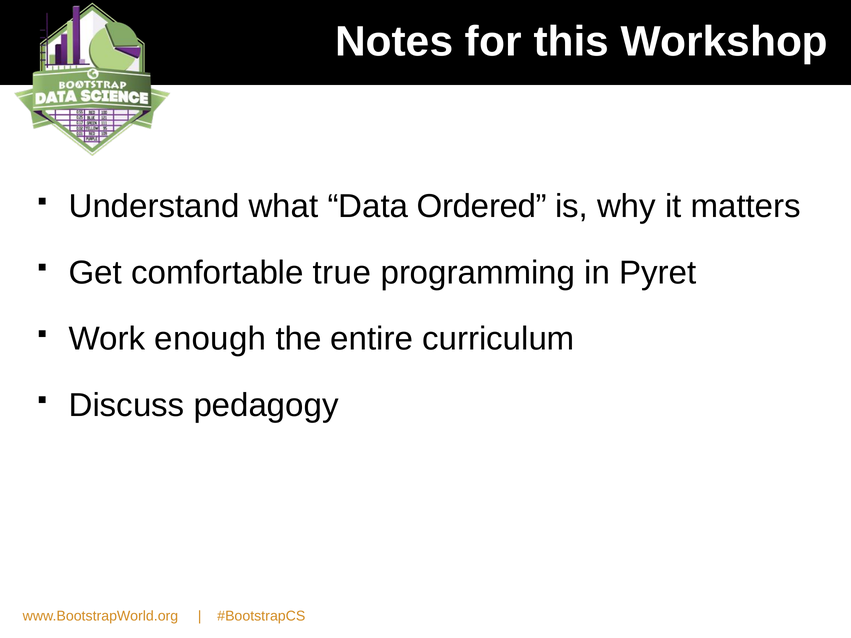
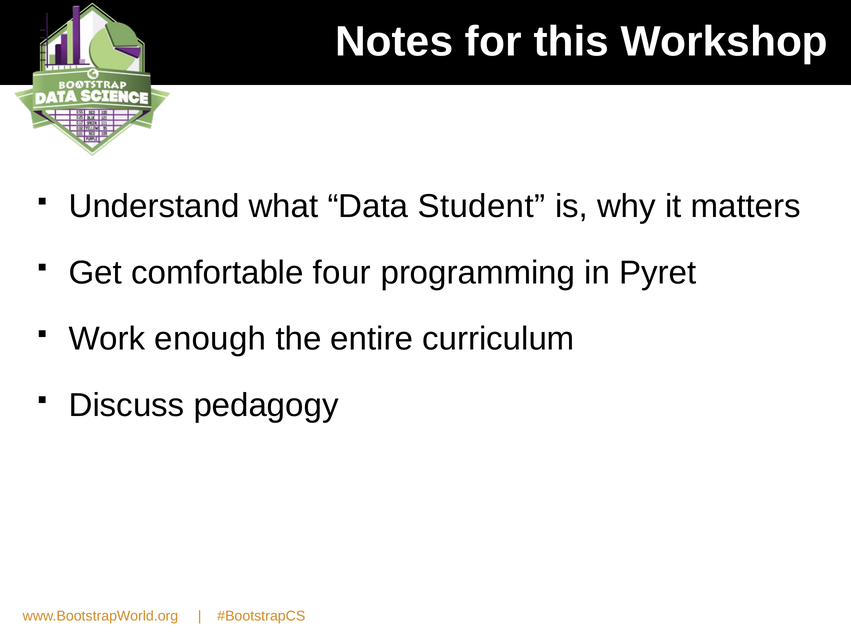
Ordered: Ordered -> Student (481, 207)
true: true -> four (342, 273)
